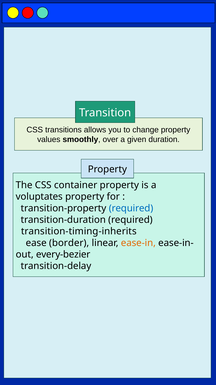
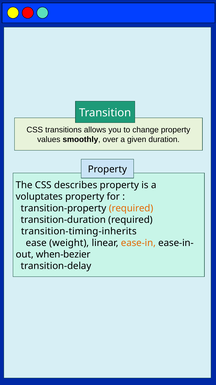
container: container -> describes (76, 185)
required colour: blue -> orange (131, 208)
border: border -> weight (69, 242)
every-bezier: every-bezier -> when-bezier (63, 254)
